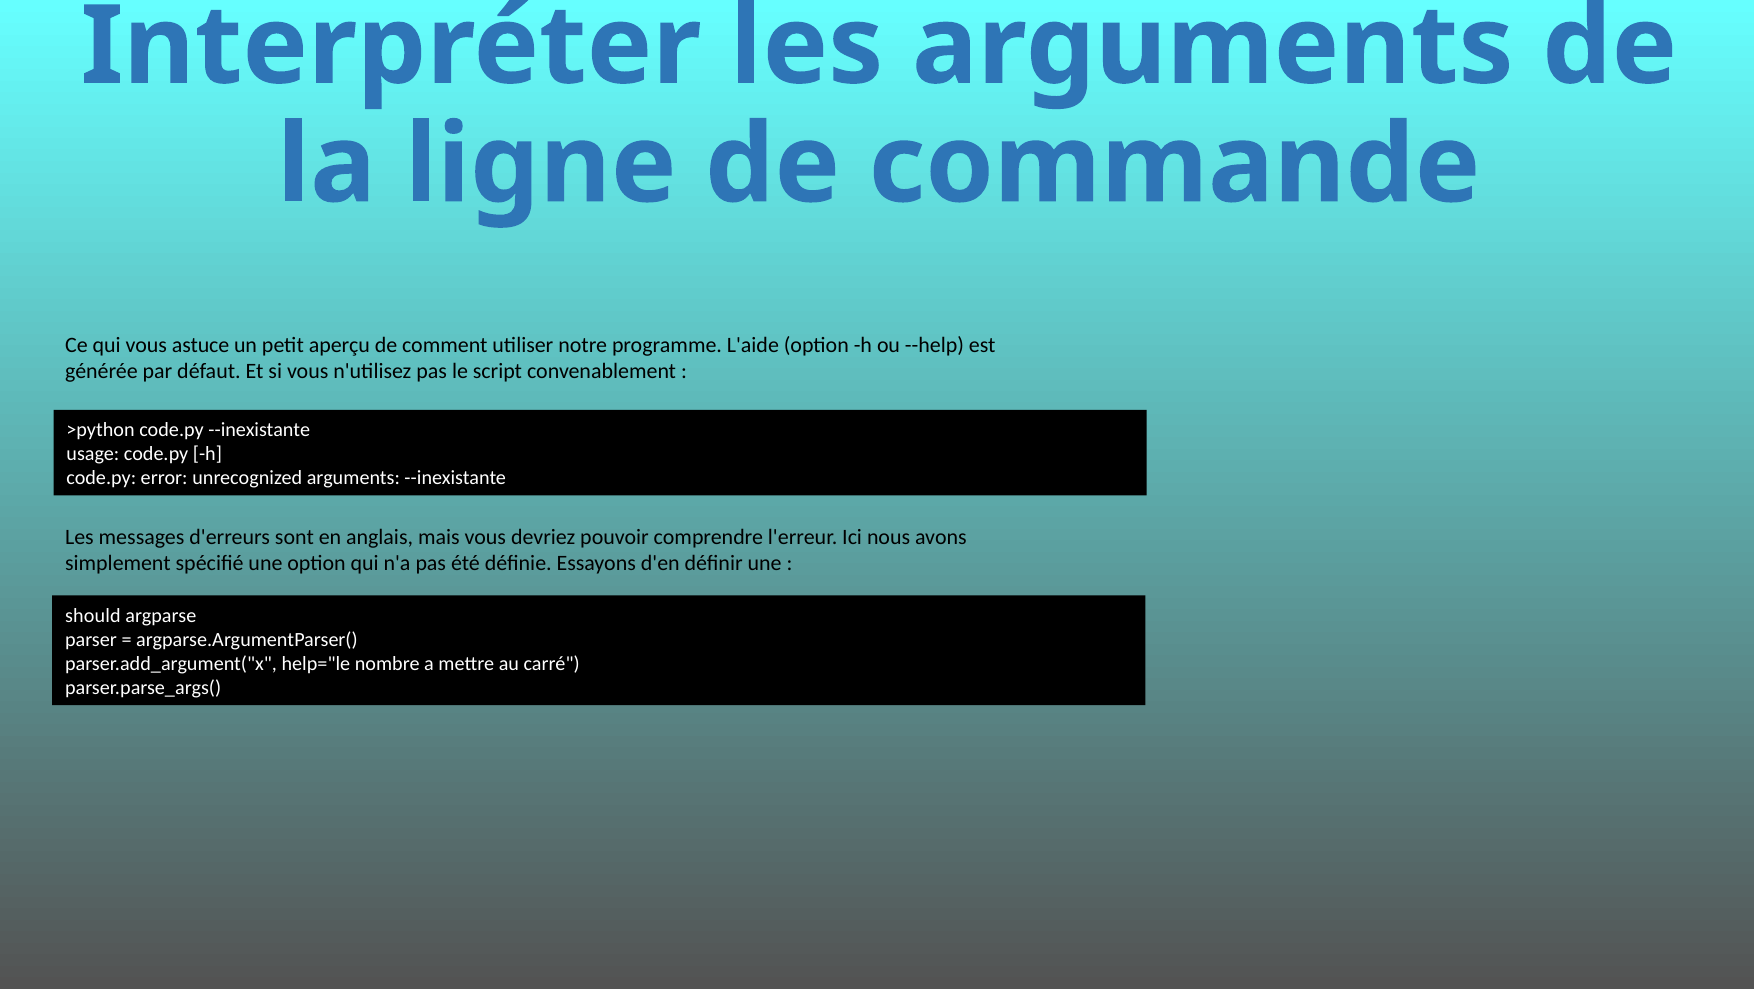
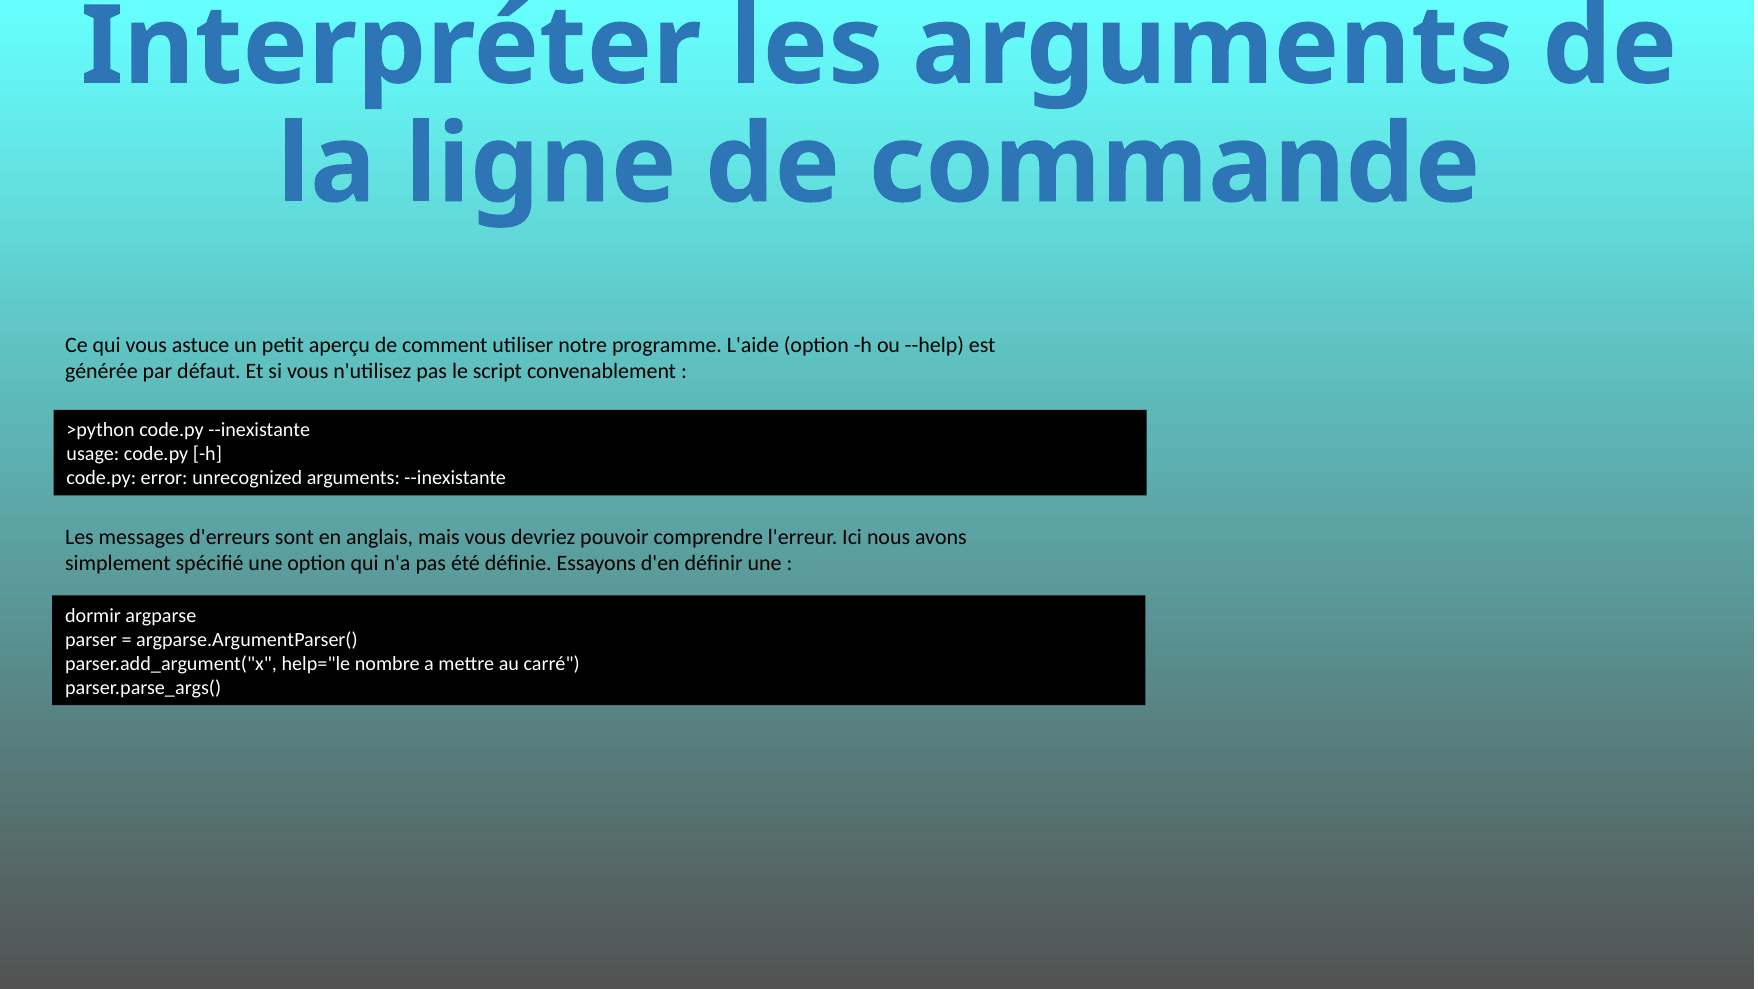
should: should -> dormir (93, 615)
